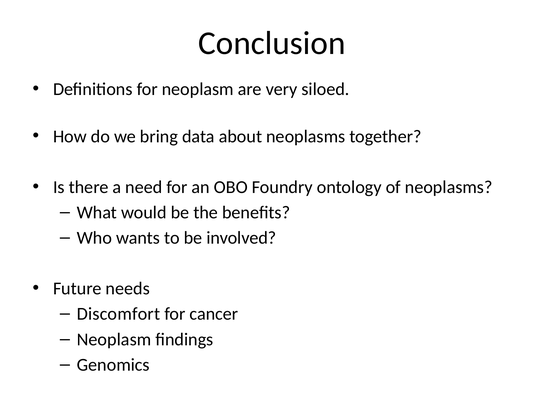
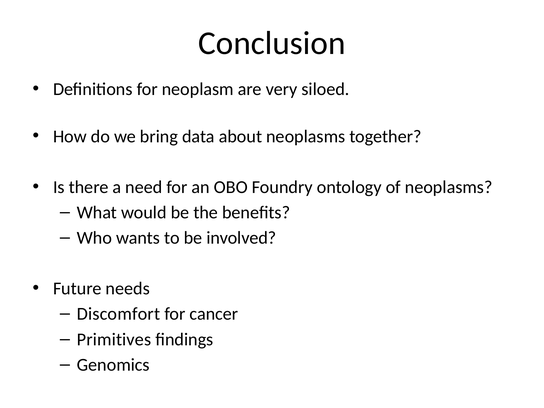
Neoplasm: Neoplasm -> Primitives (114, 339)
